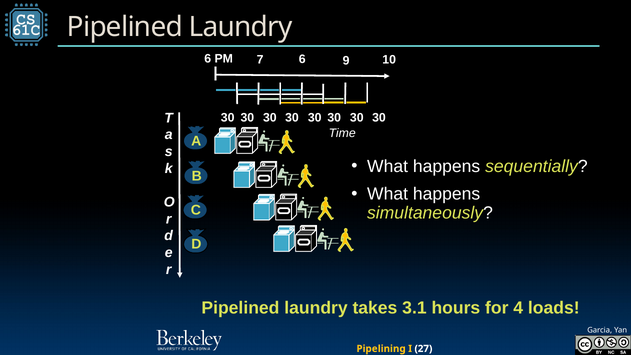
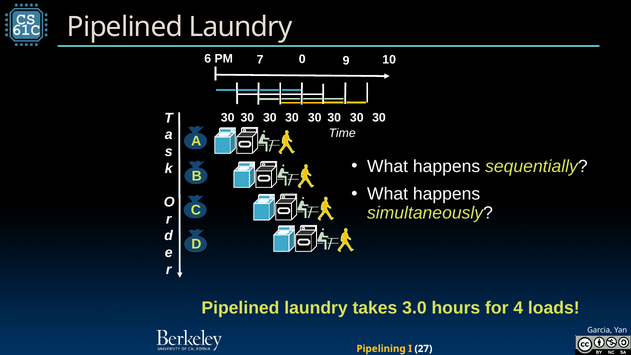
7 6: 6 -> 0 (302, 59)
3.1: 3.1 -> 3.0 (414, 308)
